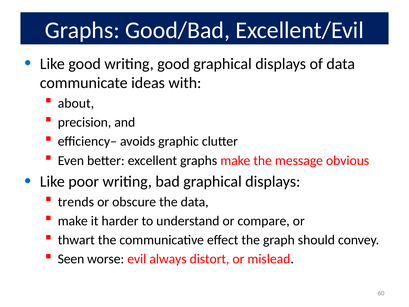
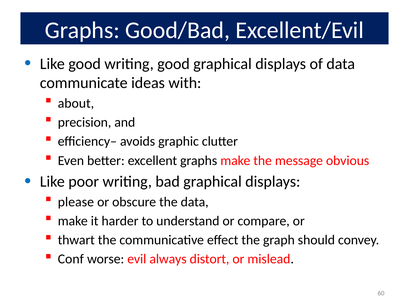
trends: trends -> please (76, 202)
Seen: Seen -> Conf (71, 259)
